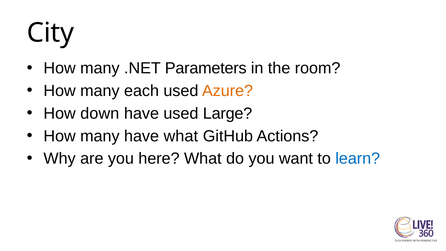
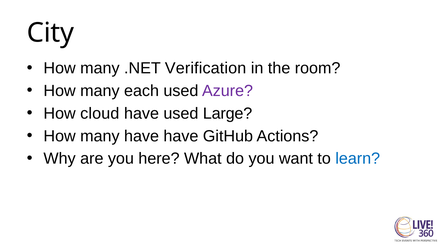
Parameters: Parameters -> Verification (206, 68)
Azure colour: orange -> purple (228, 91)
down: down -> cloud (100, 113)
have what: what -> have (181, 136)
